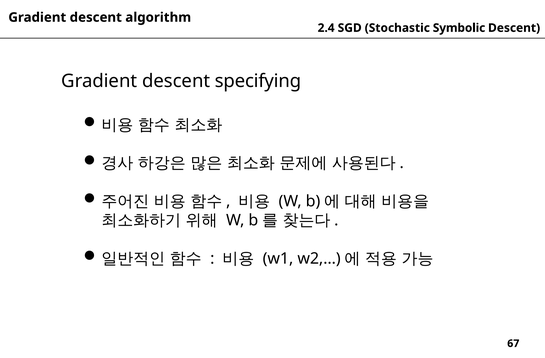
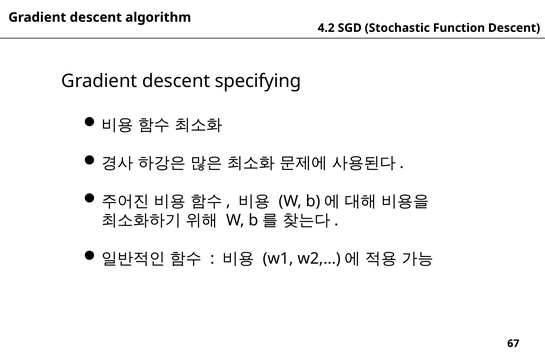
2.4: 2.4 -> 4.2 (326, 28)
Symbolic: Symbolic -> Function (459, 28)
